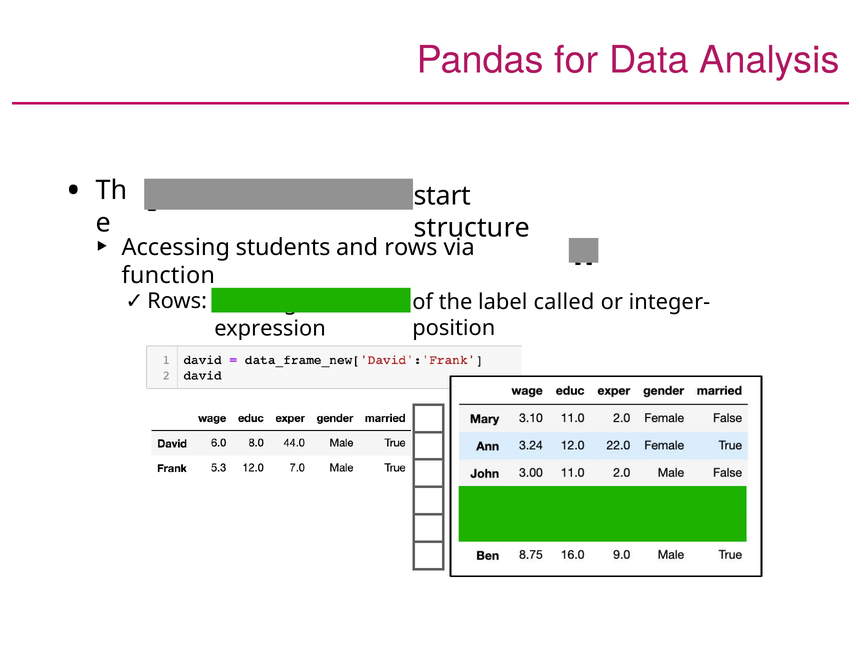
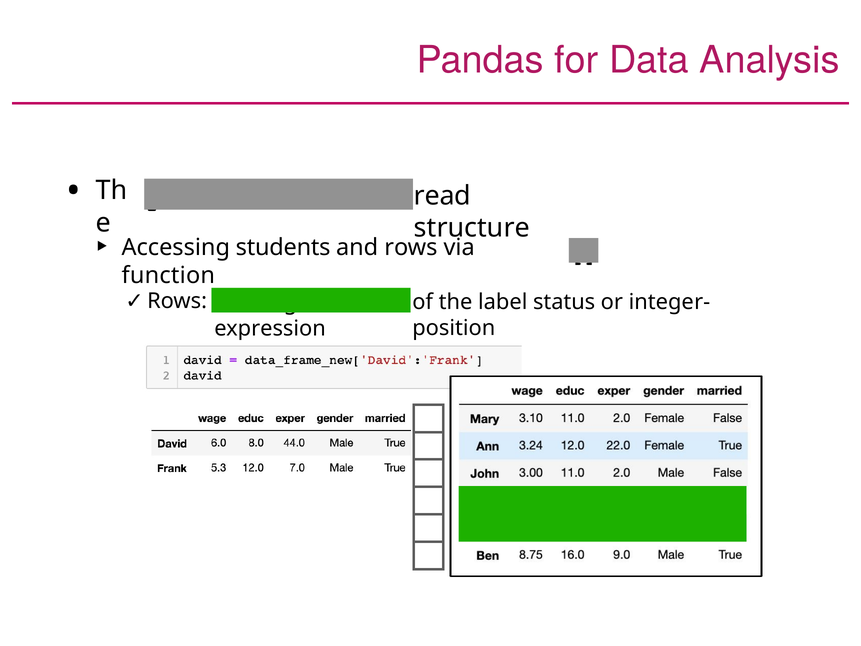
start: start -> read (442, 196)
called: called -> status (564, 302)
